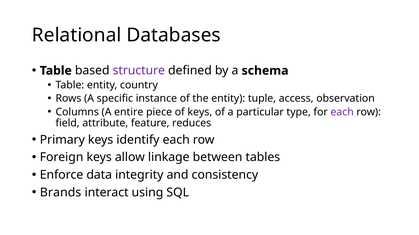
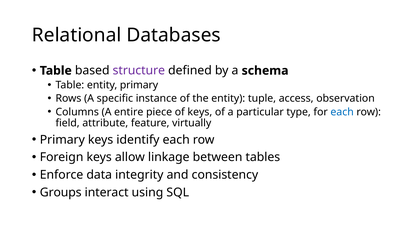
entity country: country -> primary (139, 85)
each colour: purple -> blue (342, 112)
reduces: reduces -> virtually (192, 124)
Brands: Brands -> Groups (61, 193)
